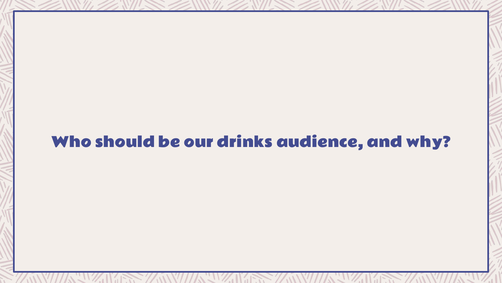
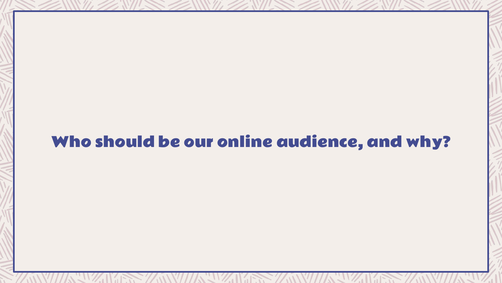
drinks: drinks -> online (245, 142)
